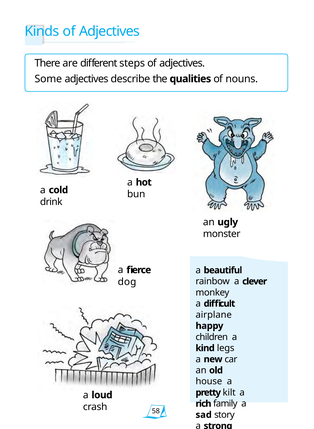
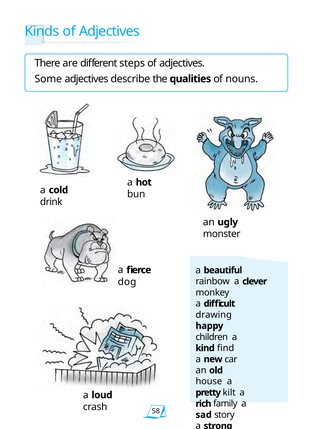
airplane: airplane -> drawing (214, 315)
legs: legs -> find (226, 349)
